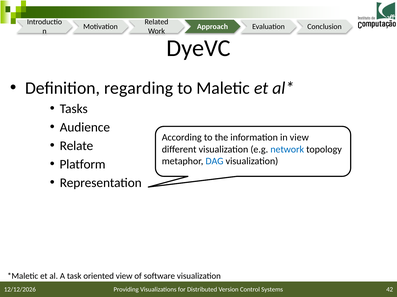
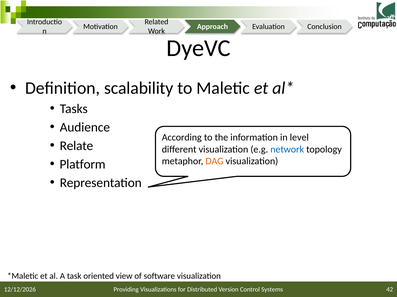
regarding: regarding -> scalability (139, 88)
in view: view -> level (299, 138)
DAG colour: blue -> orange (215, 162)
